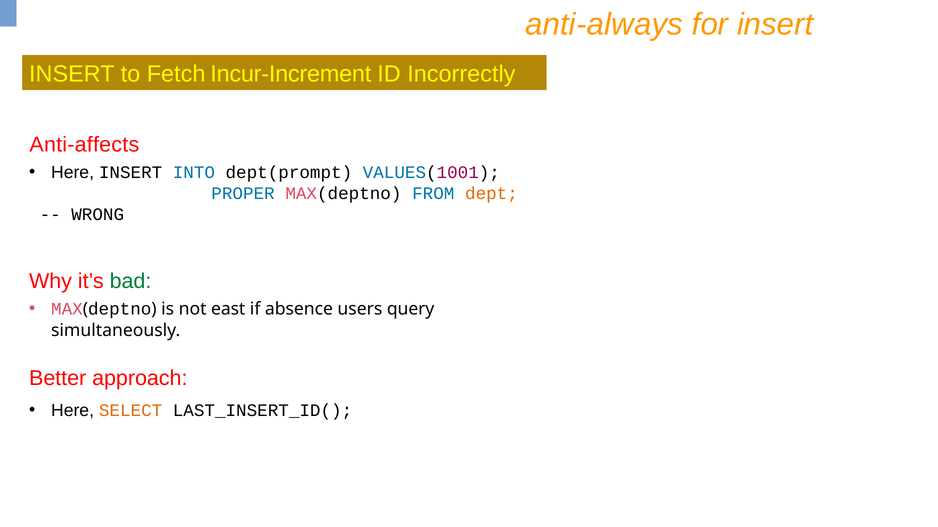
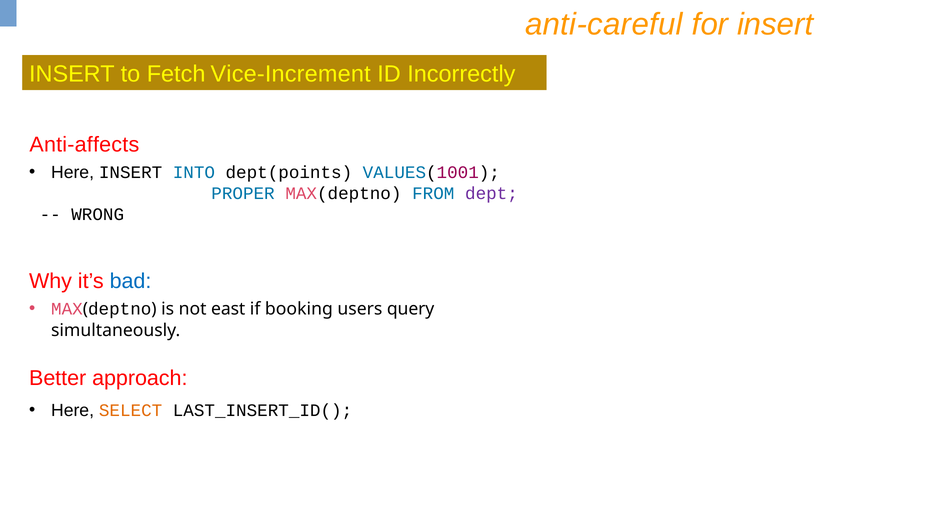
anti-always: anti-always -> anti-careful (604, 24)
Incur-Increment: Incur-Increment -> Vice-Increment (291, 74)
dept(prompt: dept(prompt -> dept(points (289, 173)
dept colour: orange -> purple (491, 194)
bad colour: green -> blue (130, 282)
absence: absence -> booking (299, 309)
